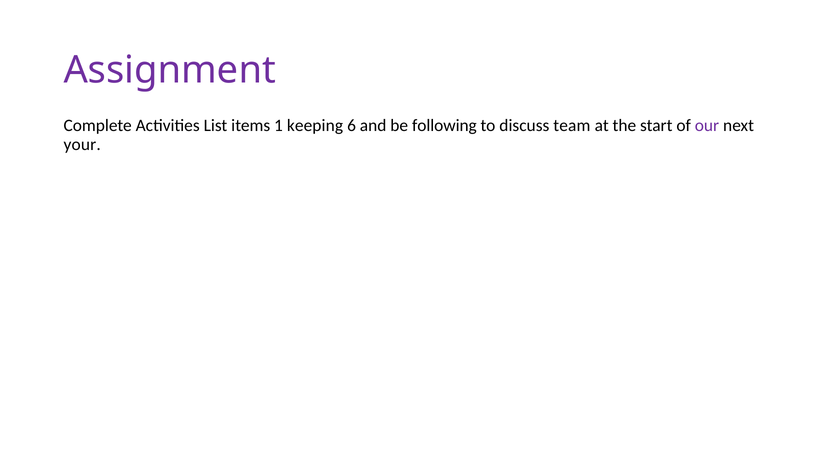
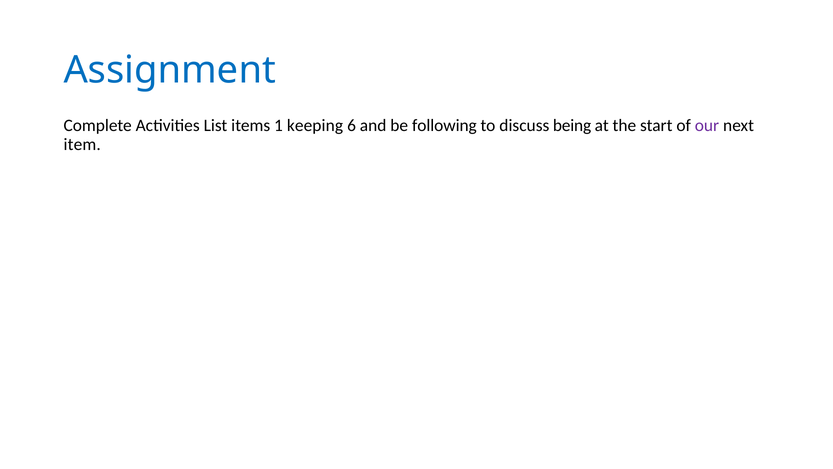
Assignment colour: purple -> blue (170, 70)
team: team -> being (572, 125)
your: your -> item (82, 144)
